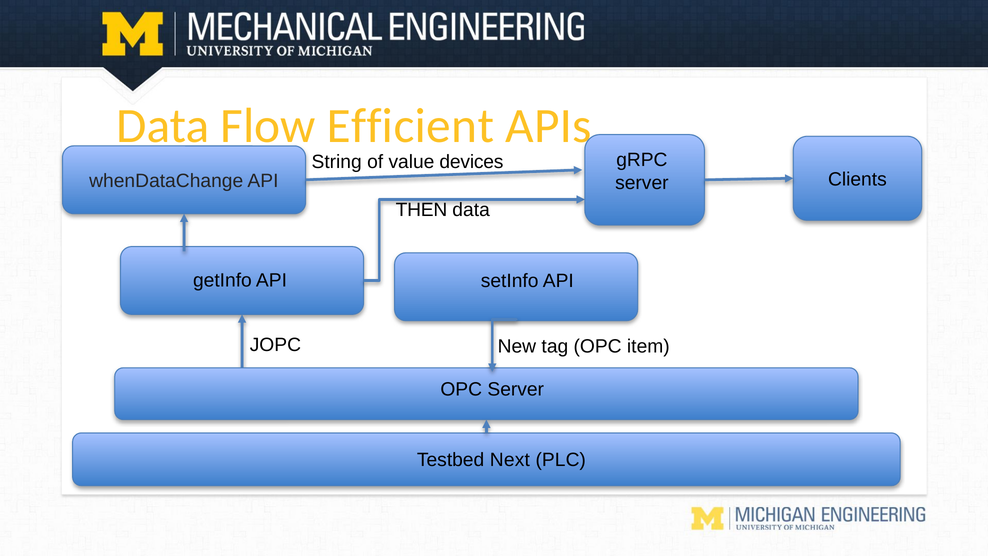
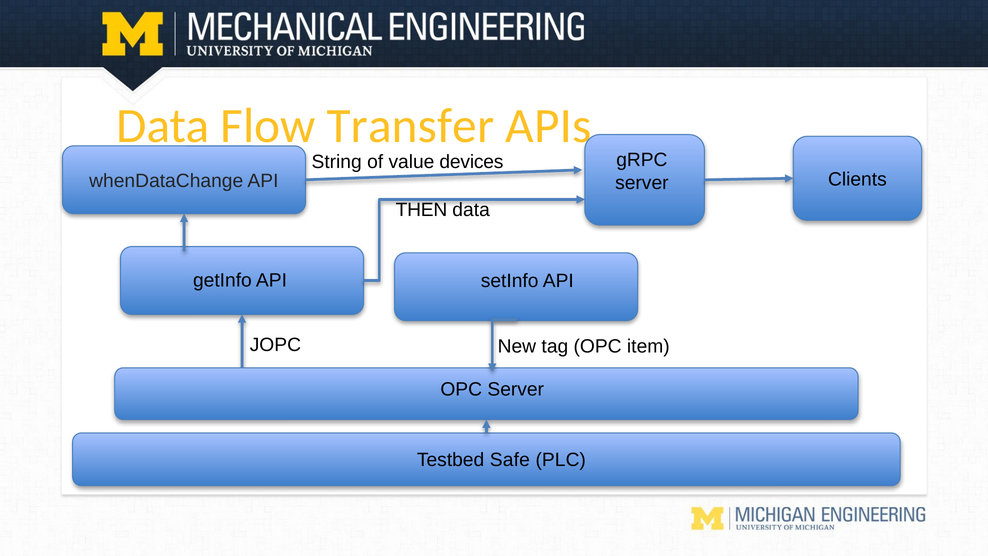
Efficient: Efficient -> Transfer (410, 126)
Next: Next -> Safe (510, 460)
